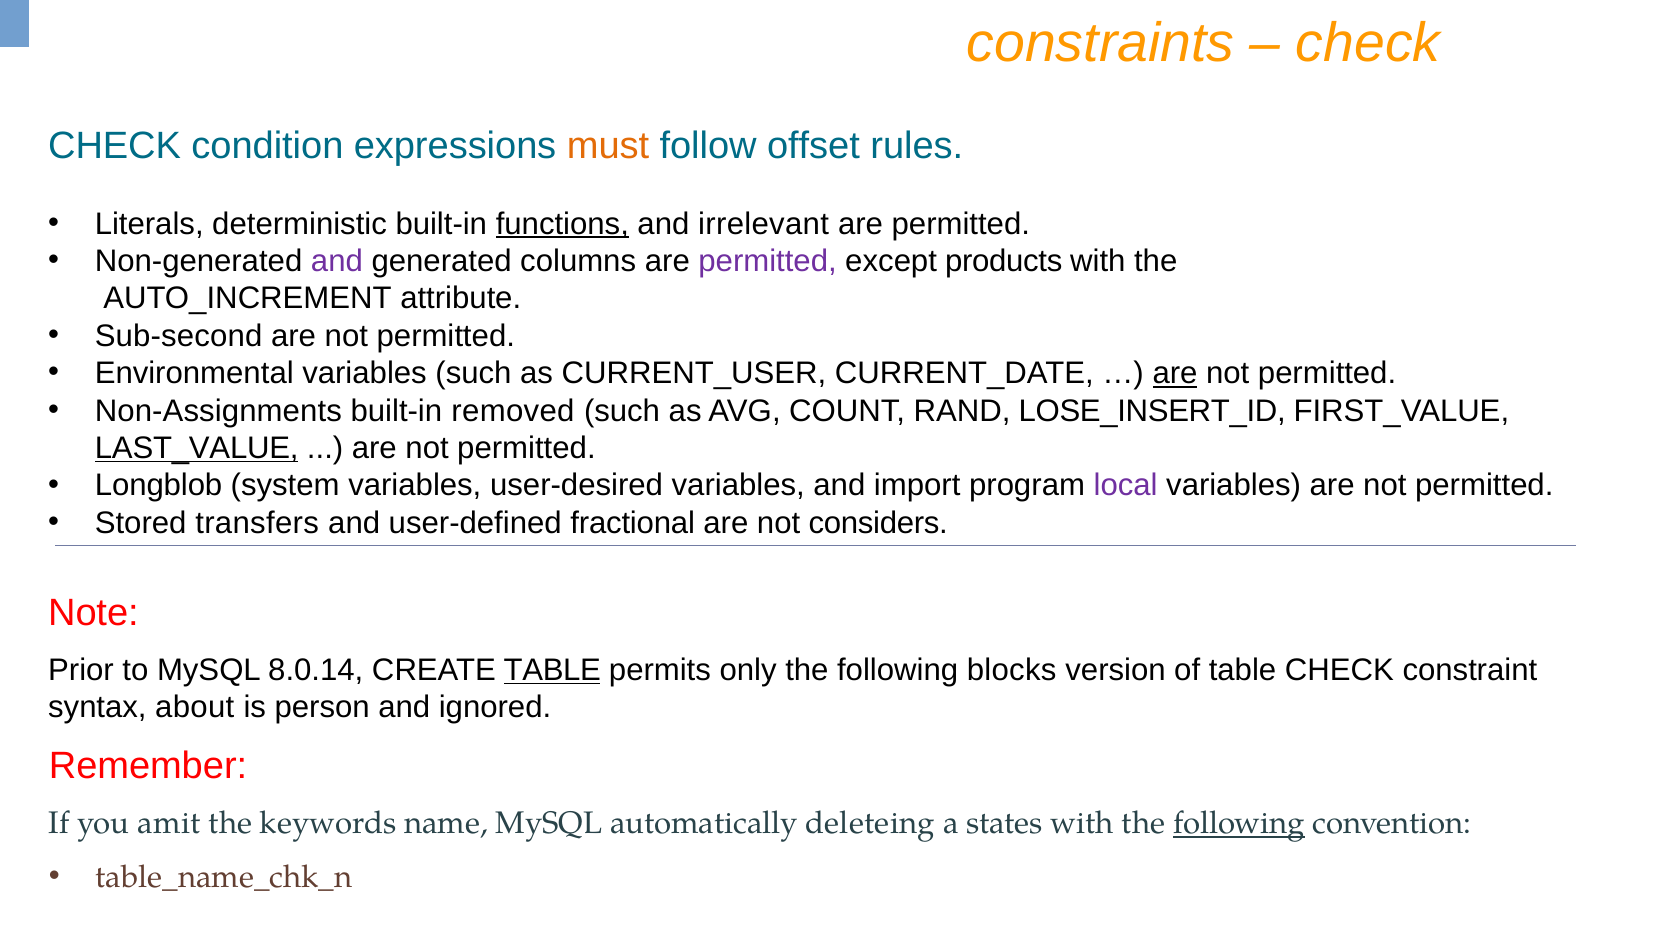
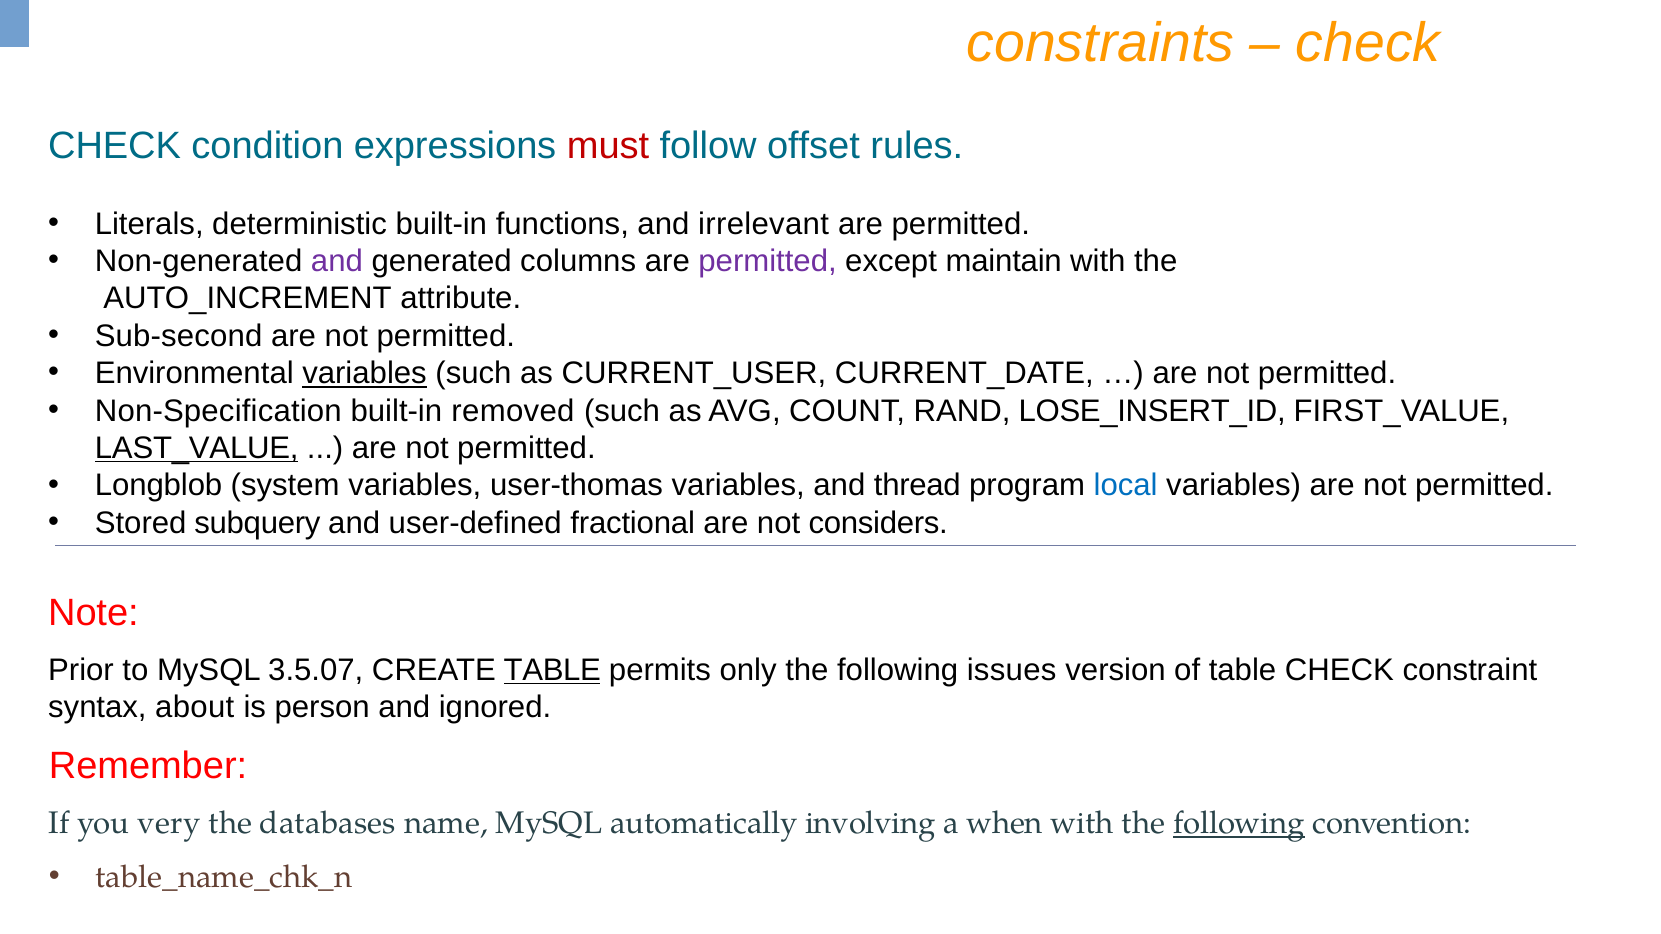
must colour: orange -> red (608, 146)
functions underline: present -> none (562, 224)
products: products -> maintain (1004, 261)
variables underline: none -> present (365, 373)
are underline: present -> none (1175, 373)
Non-Assignments: Non-Assignments -> Non-Specification (218, 411)
user-desired: user-desired -> user-thomas (577, 486)
import: import -> thread (917, 486)
local colour: purple -> blue (1126, 486)
transfers: transfers -> subquery (257, 523)
8.0.14: 8.0.14 -> 3.5.07 (316, 670)
blocks: blocks -> issues (1012, 670)
amit: amit -> very (169, 824)
keywords: keywords -> databases (328, 824)
deleteing: deleteing -> involving (870, 824)
states: states -> when (1005, 824)
